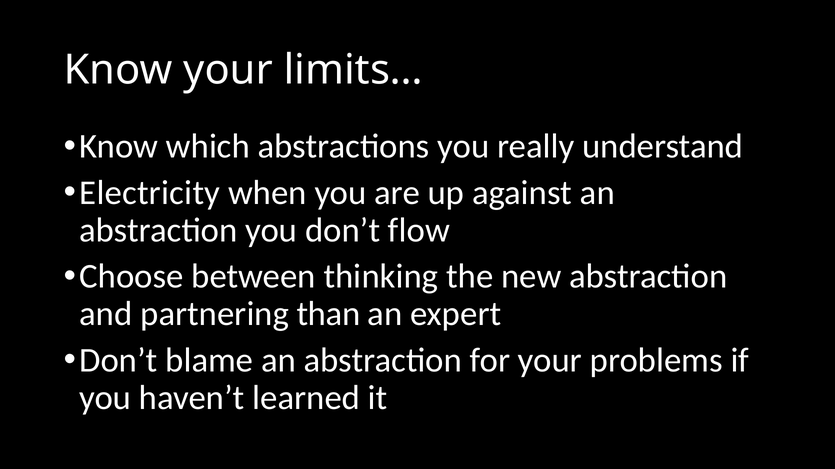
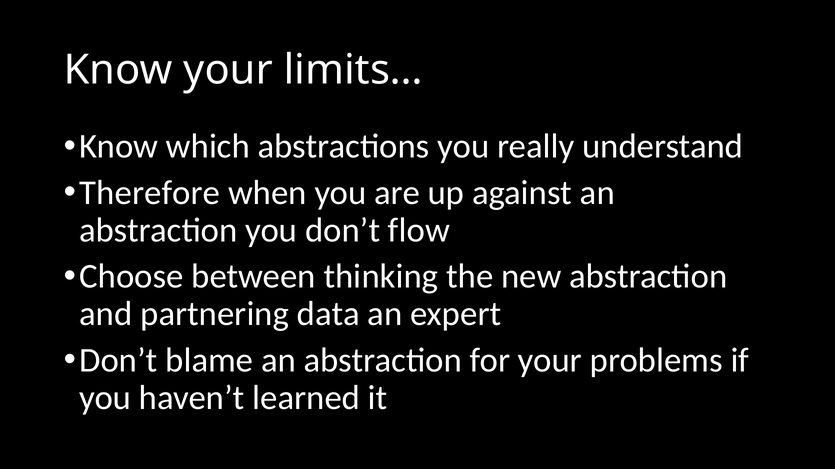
Electricity: Electricity -> Therefore (150, 193)
than: than -> data (328, 314)
